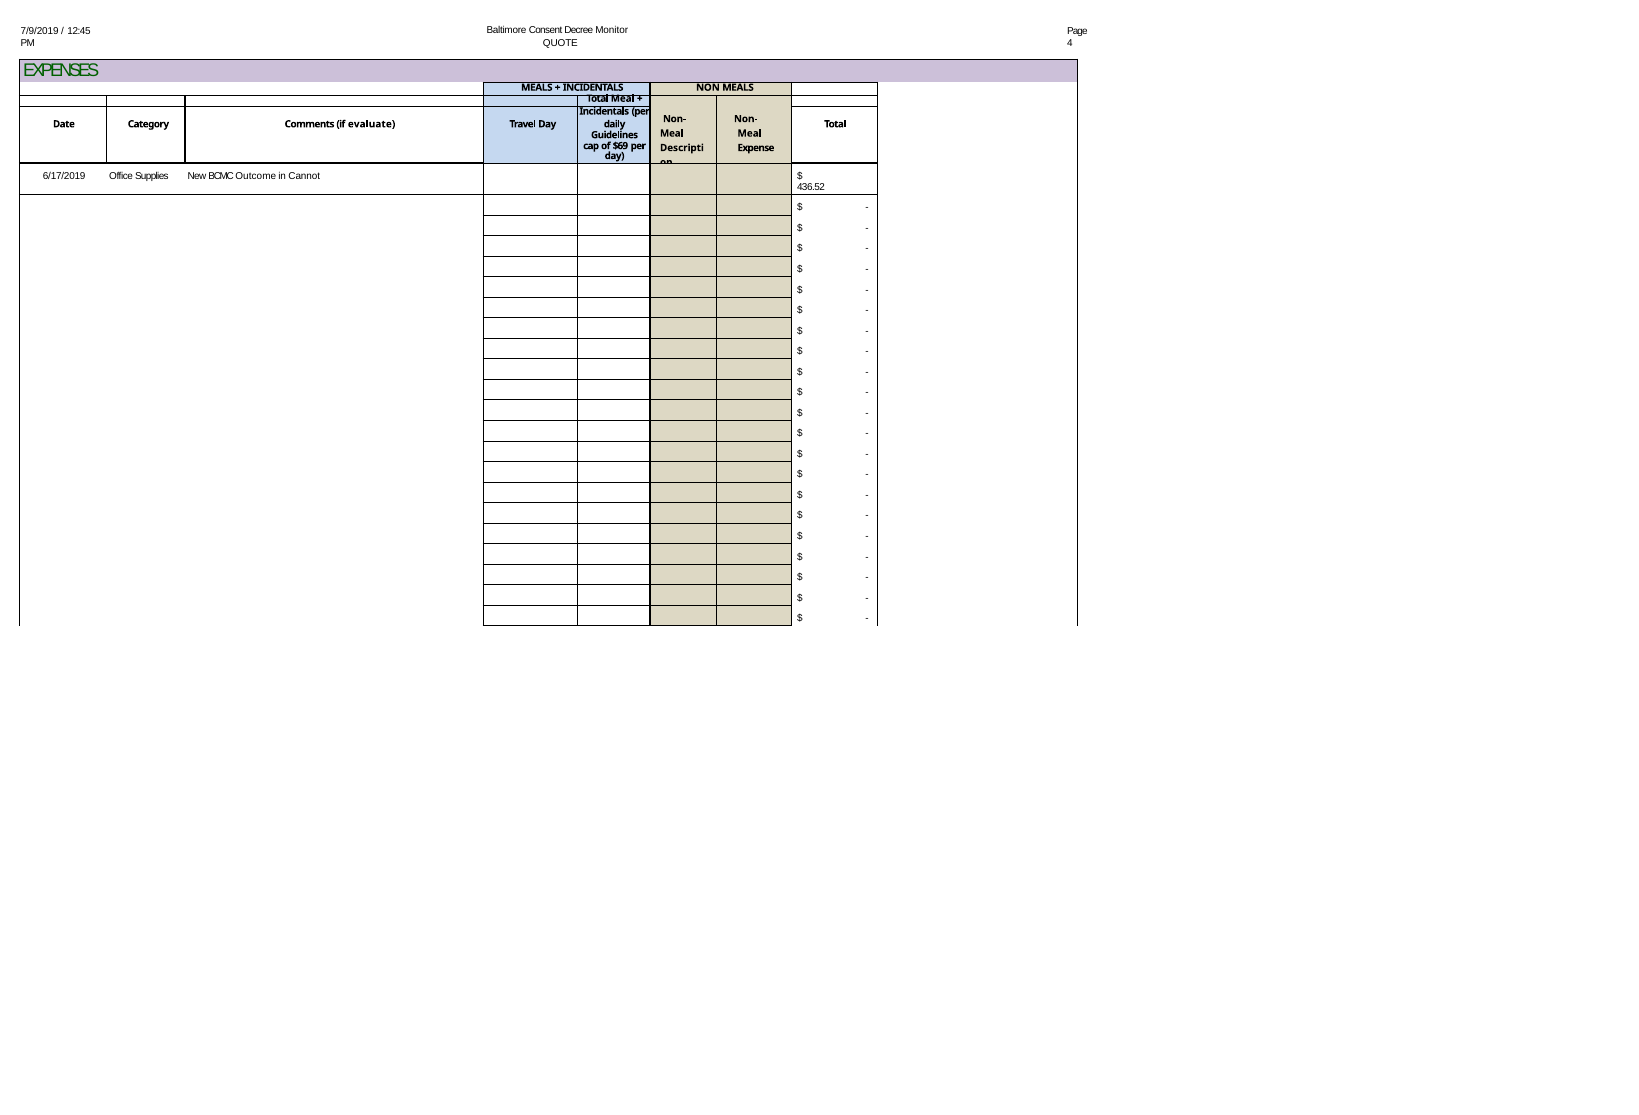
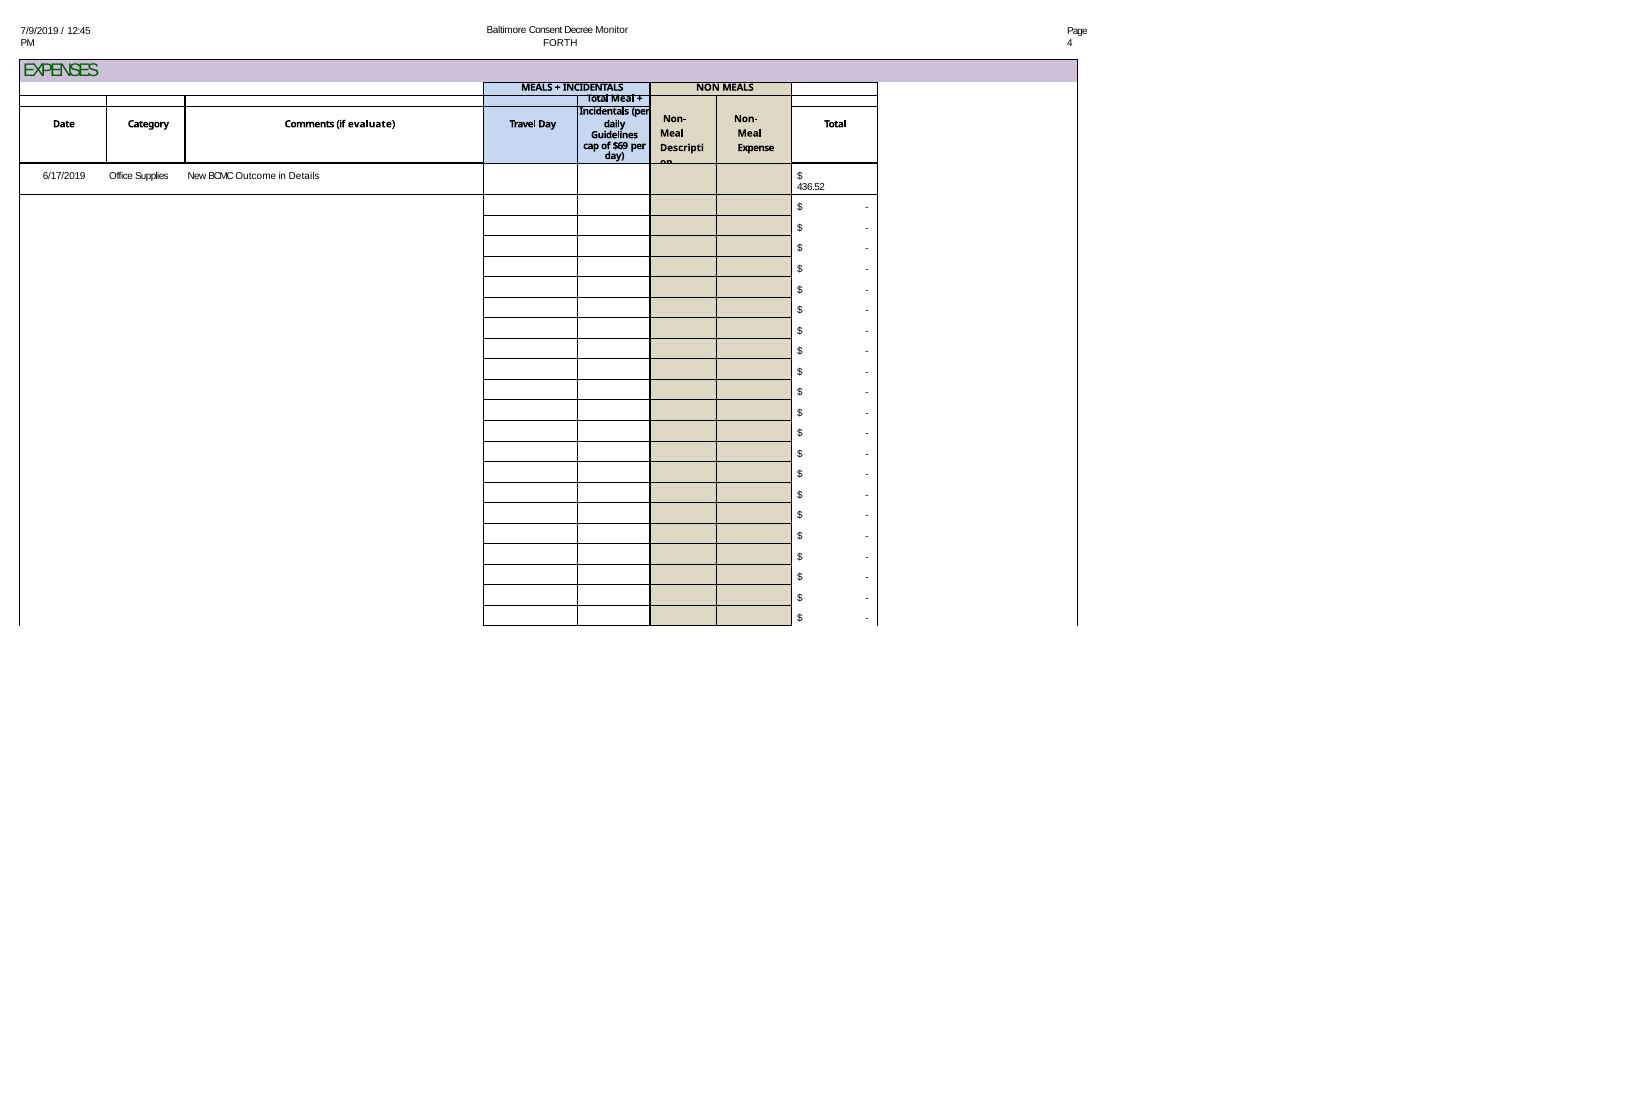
QUOTE: QUOTE -> FORTH (560, 43)
Cannot: Cannot -> Details (304, 176)
